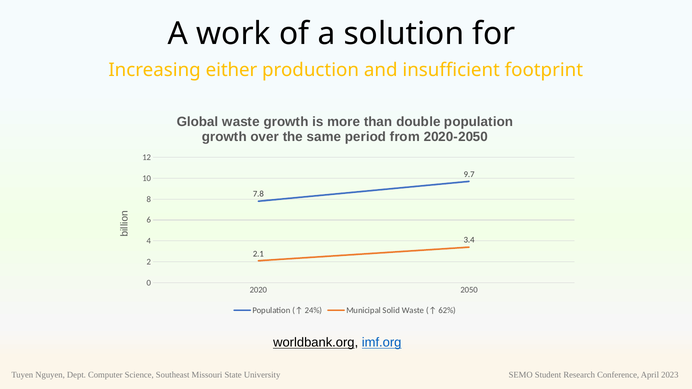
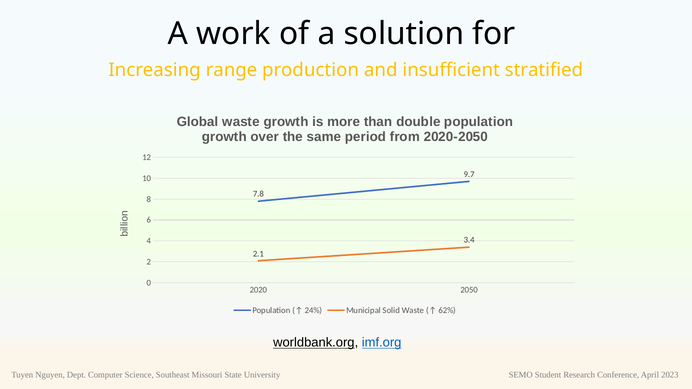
either: either -> range (231, 70)
footprint: footprint -> stratified (544, 70)
